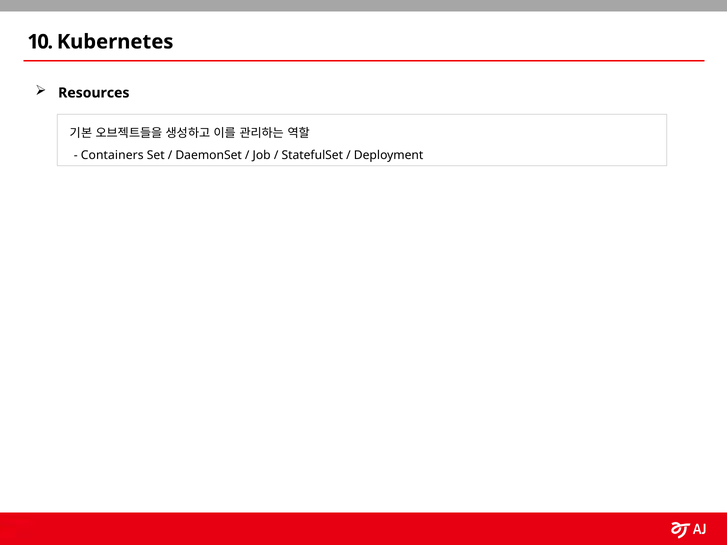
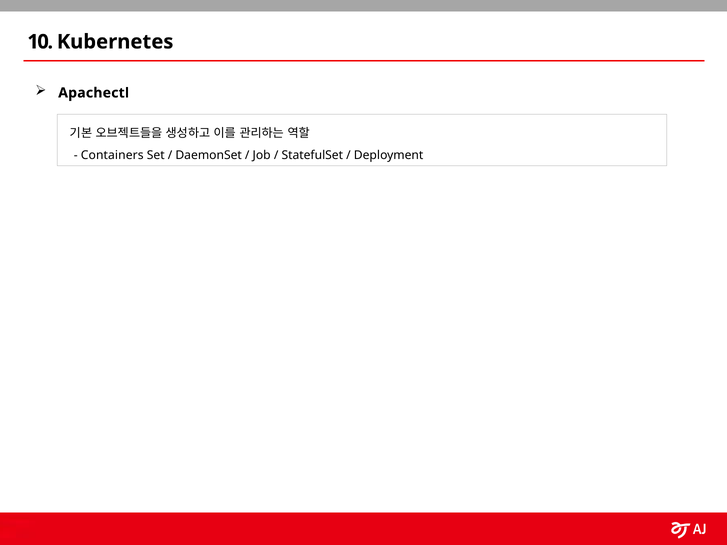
Resources: Resources -> Apachectl (94, 93)
